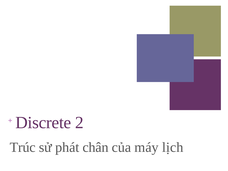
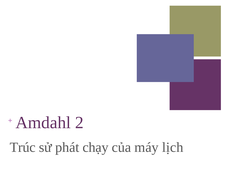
Discrete: Discrete -> Amdahl (43, 123)
chân: chân -> chạy (96, 147)
